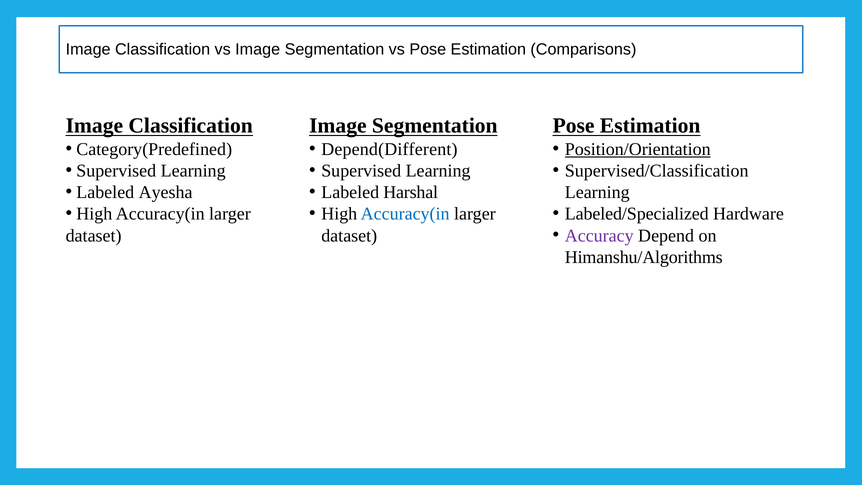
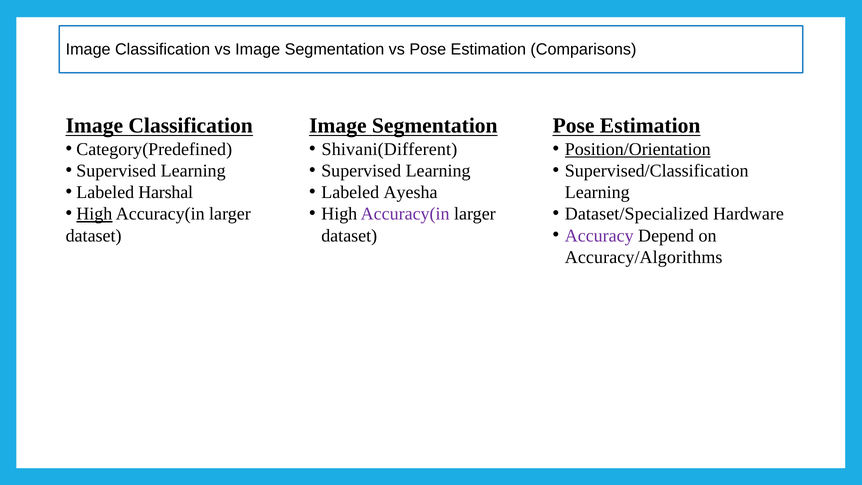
Depend(Different: Depend(Different -> Shivani(Different (389, 149)
Ayesha: Ayesha -> Harshal (166, 192)
Harshal: Harshal -> Ayesha (411, 192)
High underline: none -> present (94, 214)
Accuracy(in colour: blue -> purple (405, 214)
Labeled/Specialized: Labeled/Specialized -> Dataset/Specialized (637, 214)
Himanshu/Algorithms: Himanshu/Algorithms -> Accuracy/Algorithms (644, 257)
